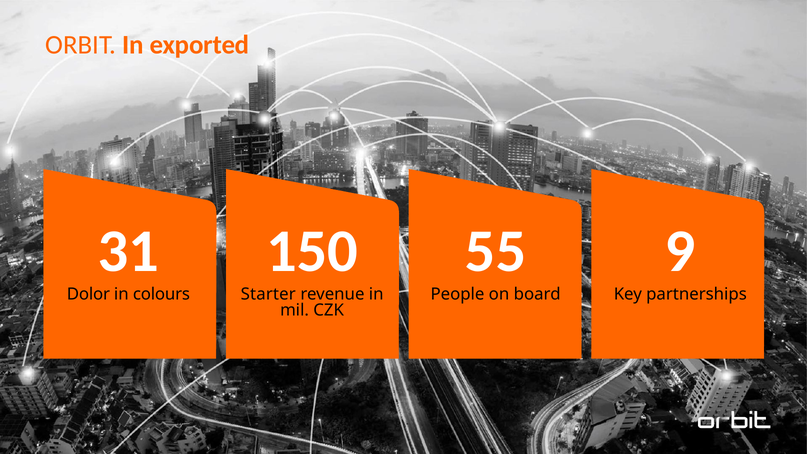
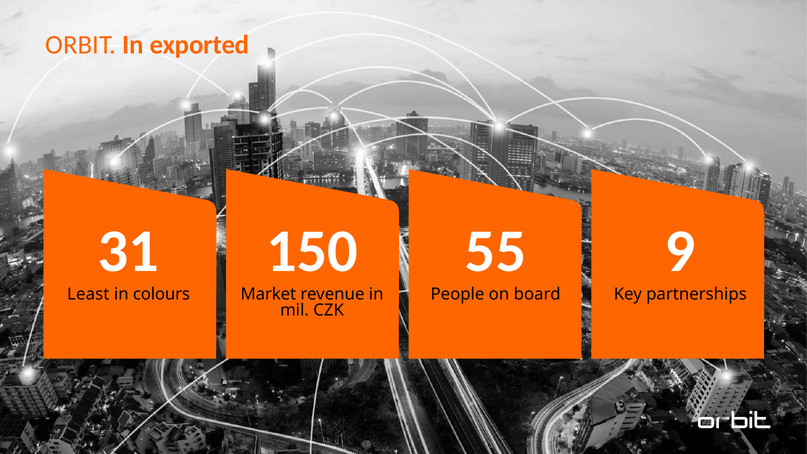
Dolor: Dolor -> Least (88, 294)
Starter: Starter -> Market (268, 294)
